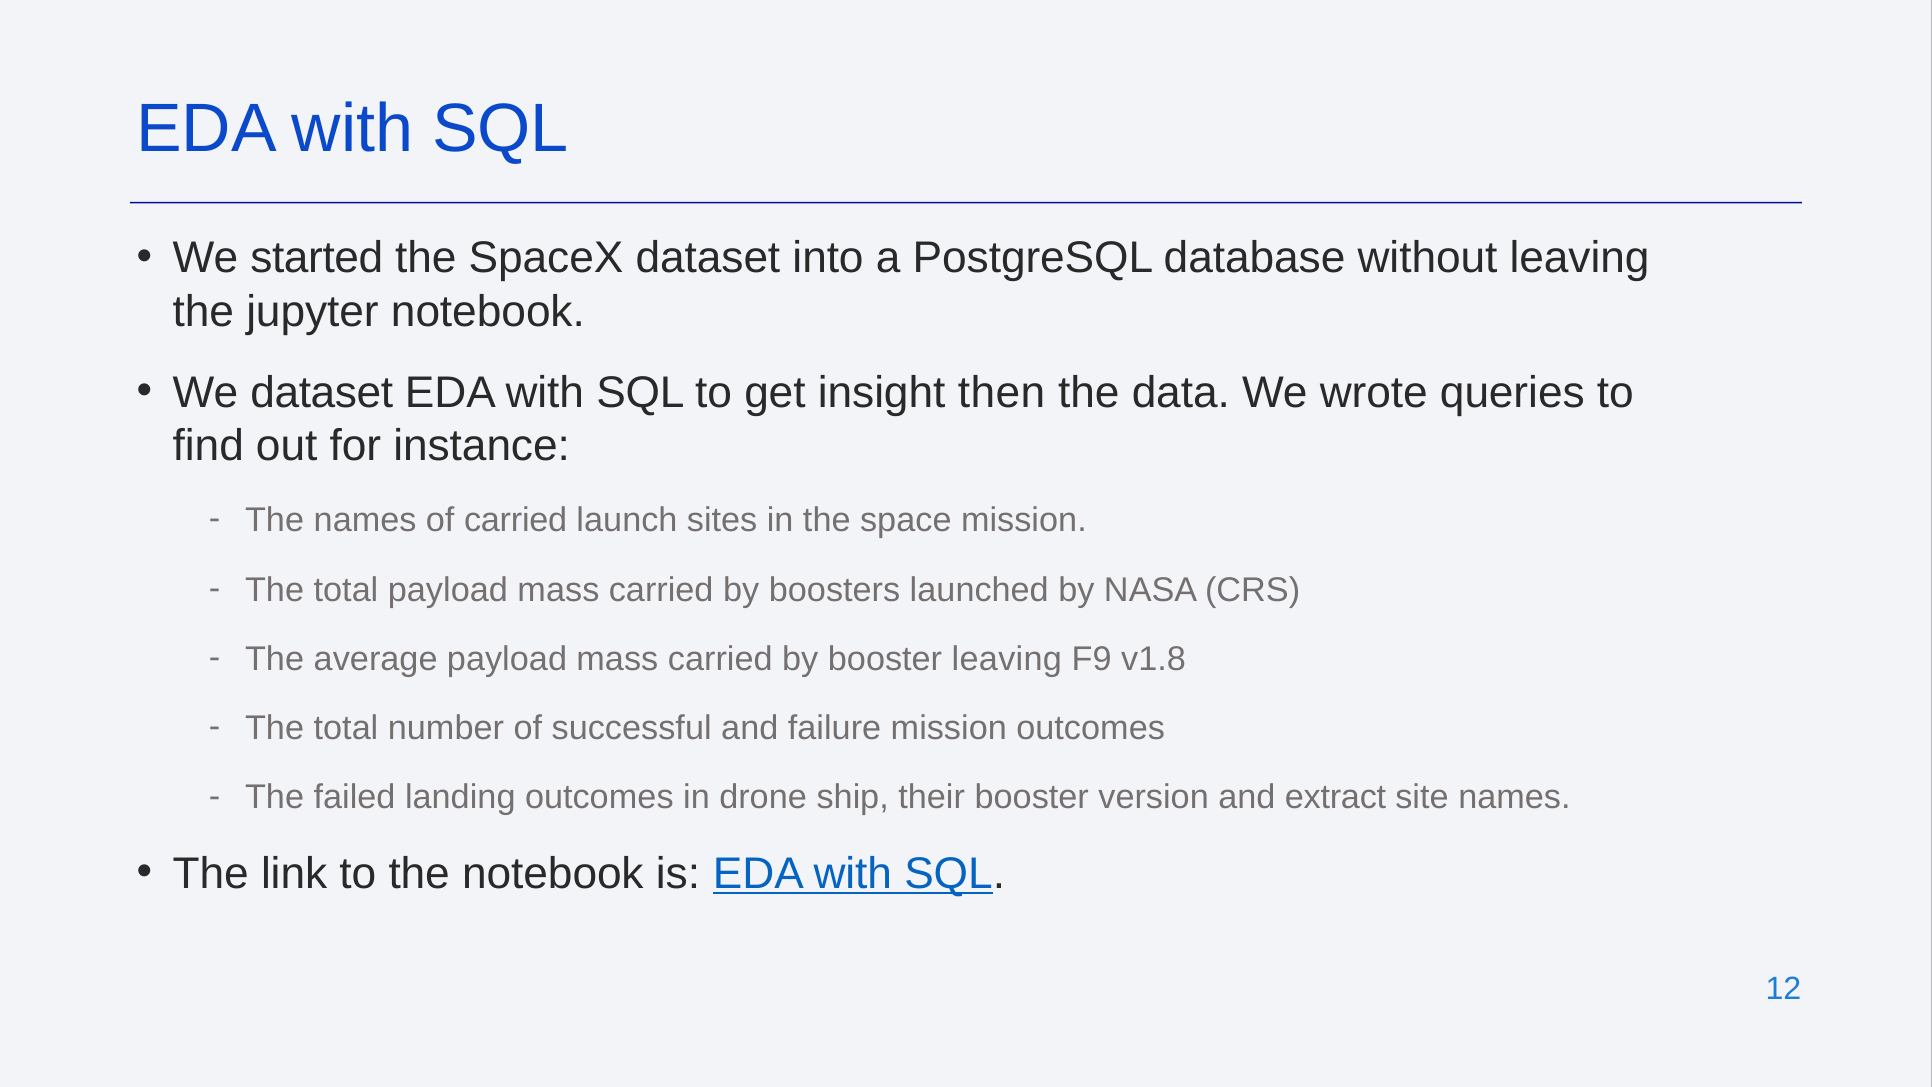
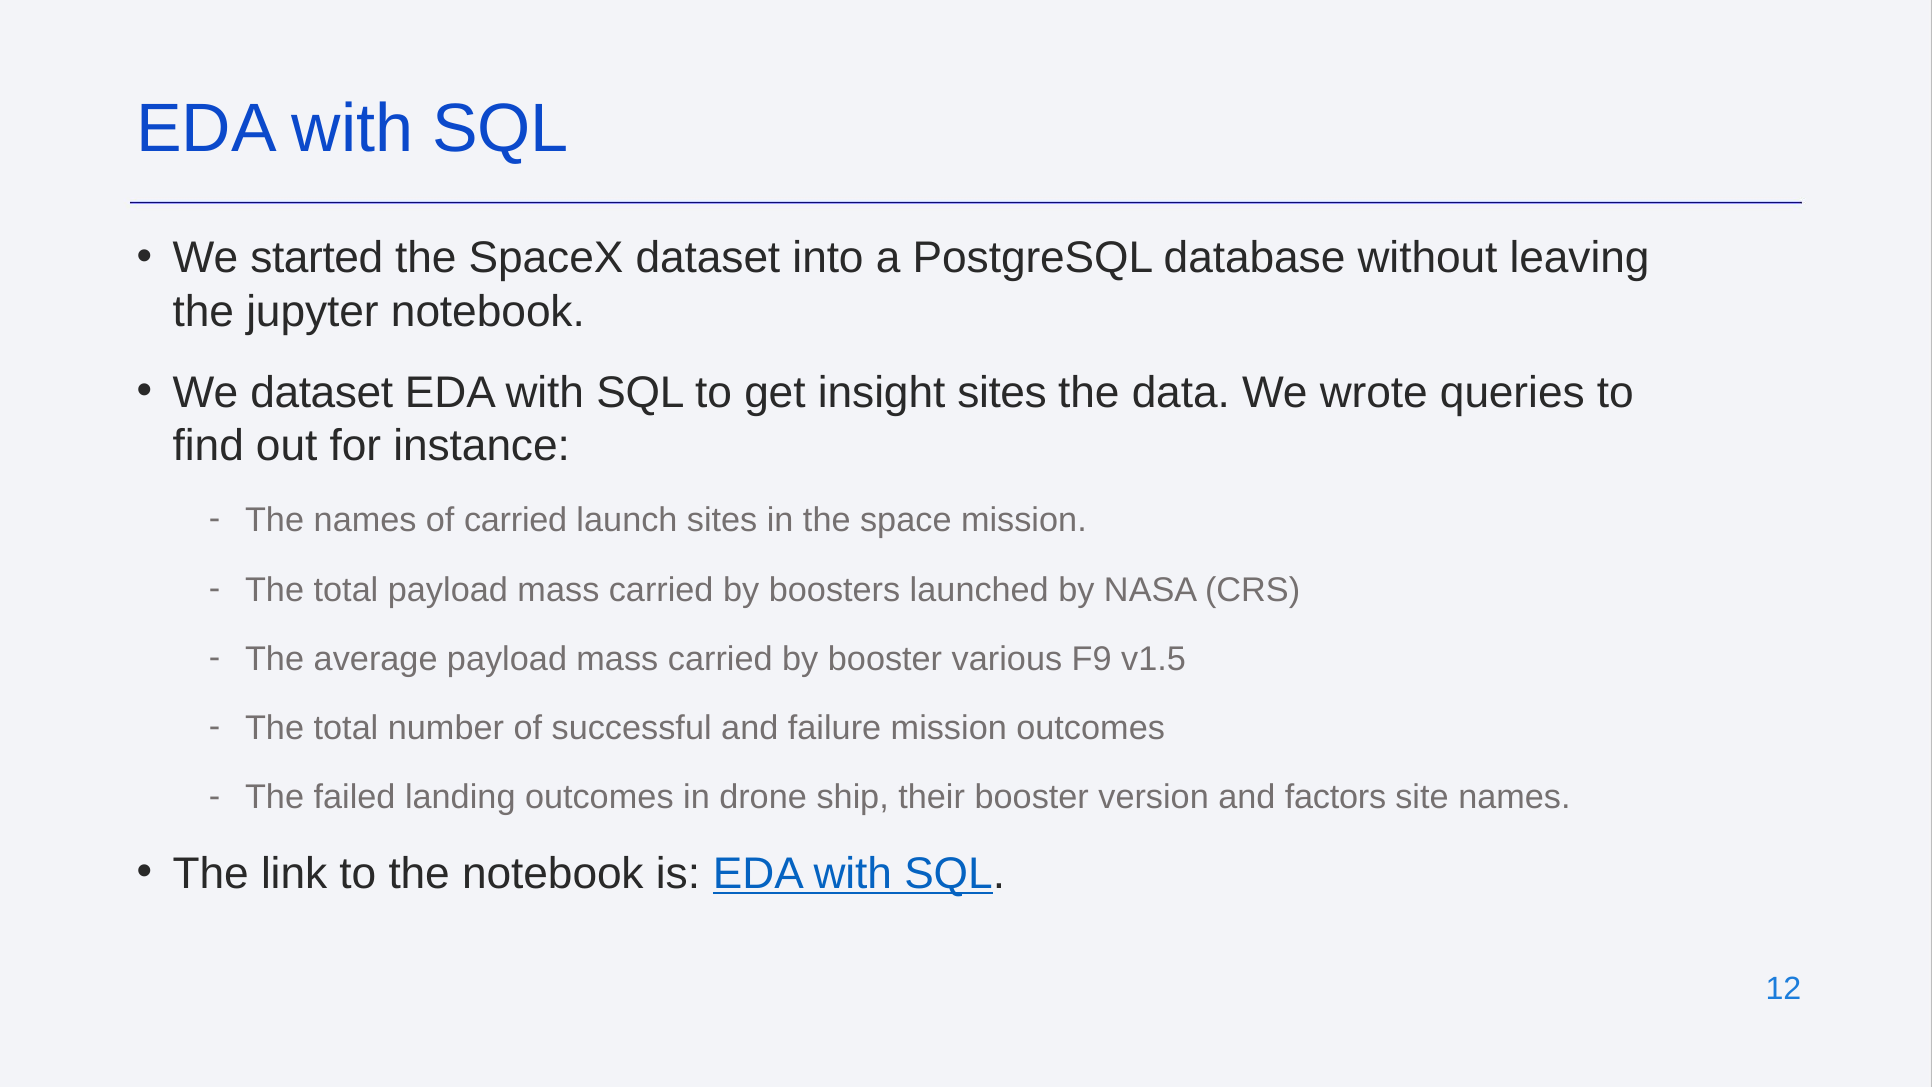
insight then: then -> sites (1002, 393)
booster leaving: leaving -> various (1007, 659)
v1.8: v1.8 -> v1.5 (1154, 659)
extract: extract -> factors (1335, 797)
